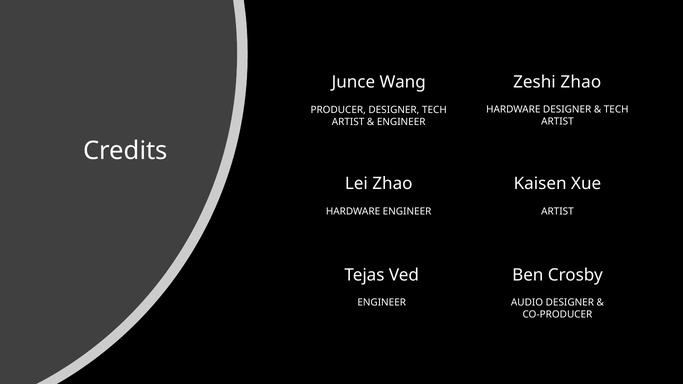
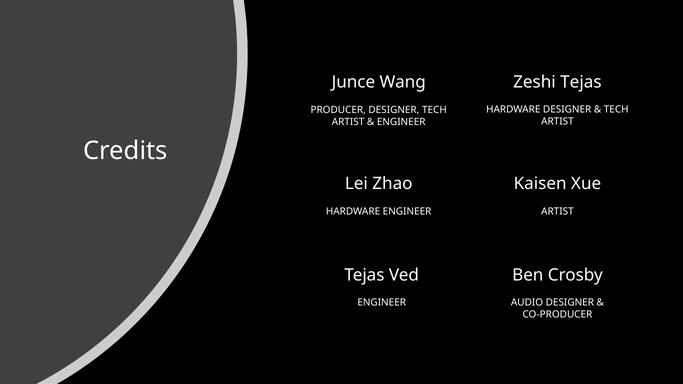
Zeshi Zhao: Zhao -> Tejas (581, 82)
